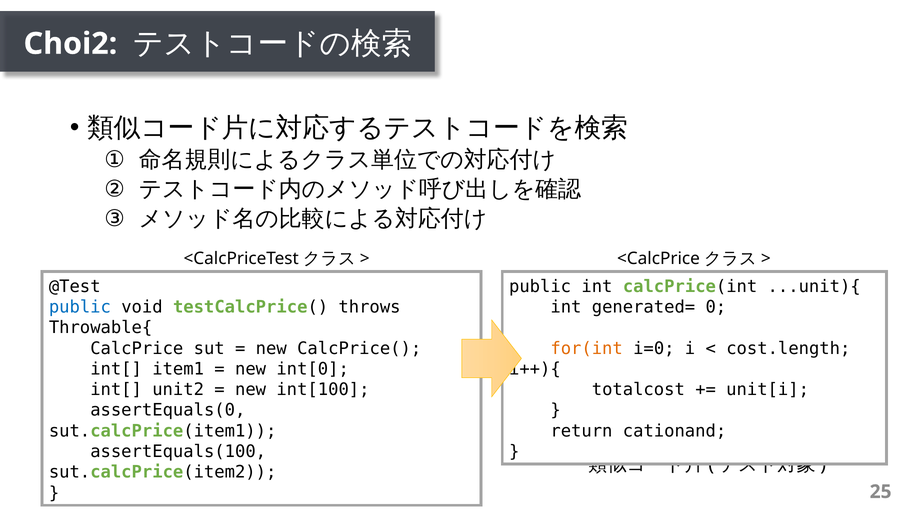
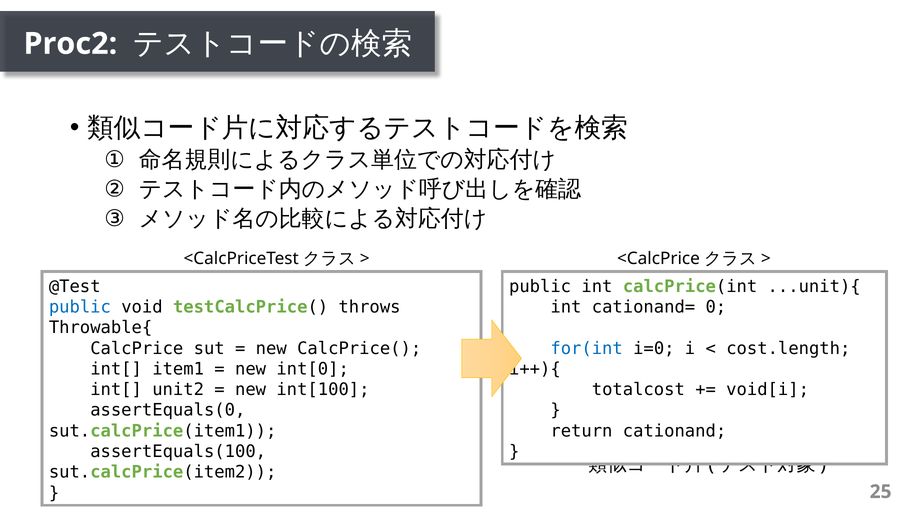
Choi2: Choi2 -> Proc2 (70, 44)
generated=: generated= -> cationand= (643, 307)
for(int colour: orange -> blue (587, 348)
unit[i: unit[i -> void[i (768, 389)
